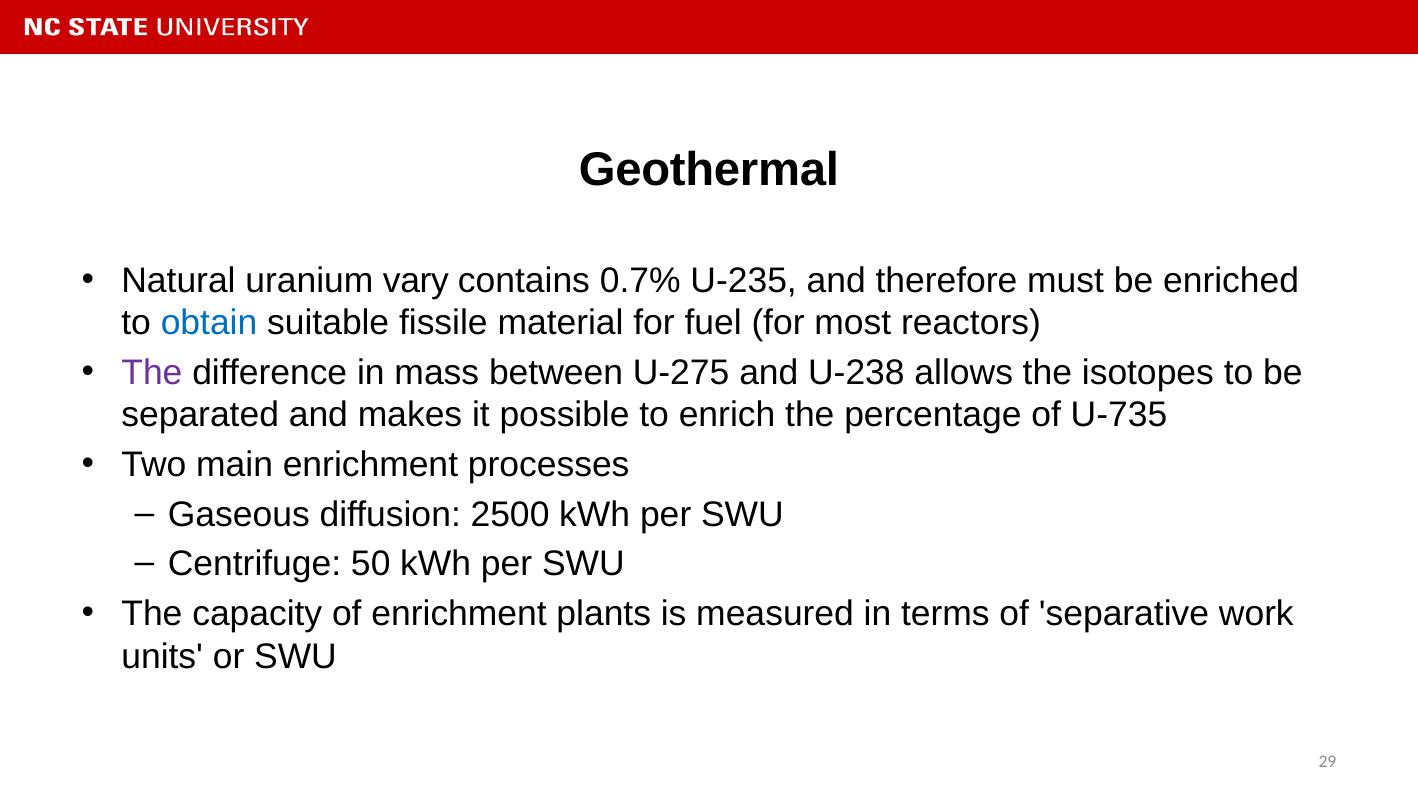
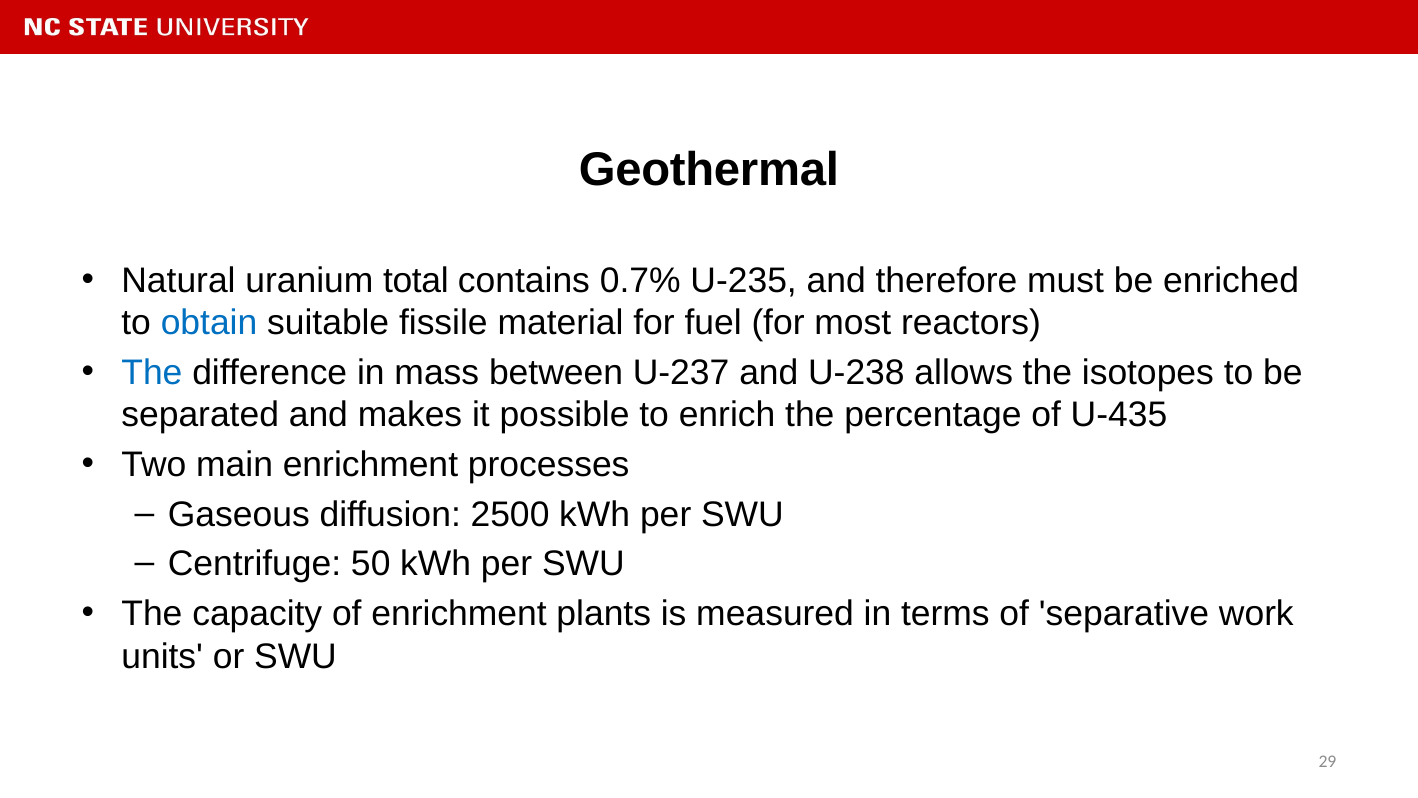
vary: vary -> total (416, 280)
The colour: purple -> blue (152, 372)
U-275: U-275 -> U-237 (681, 372)
U-735: U-735 -> U-435 (1119, 415)
